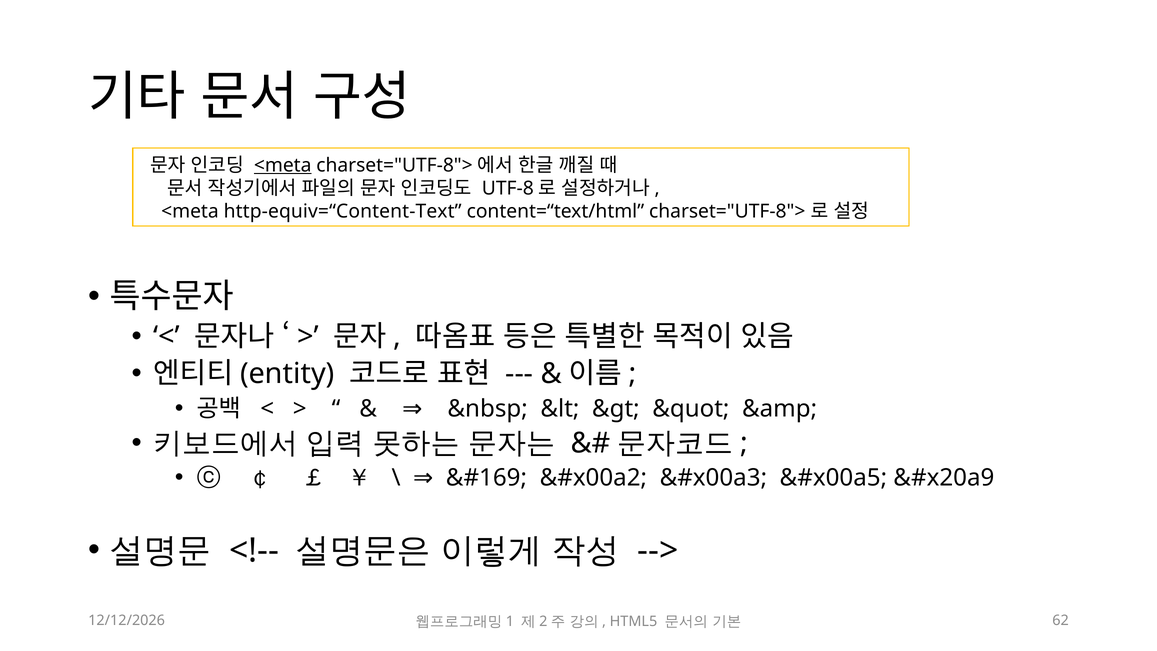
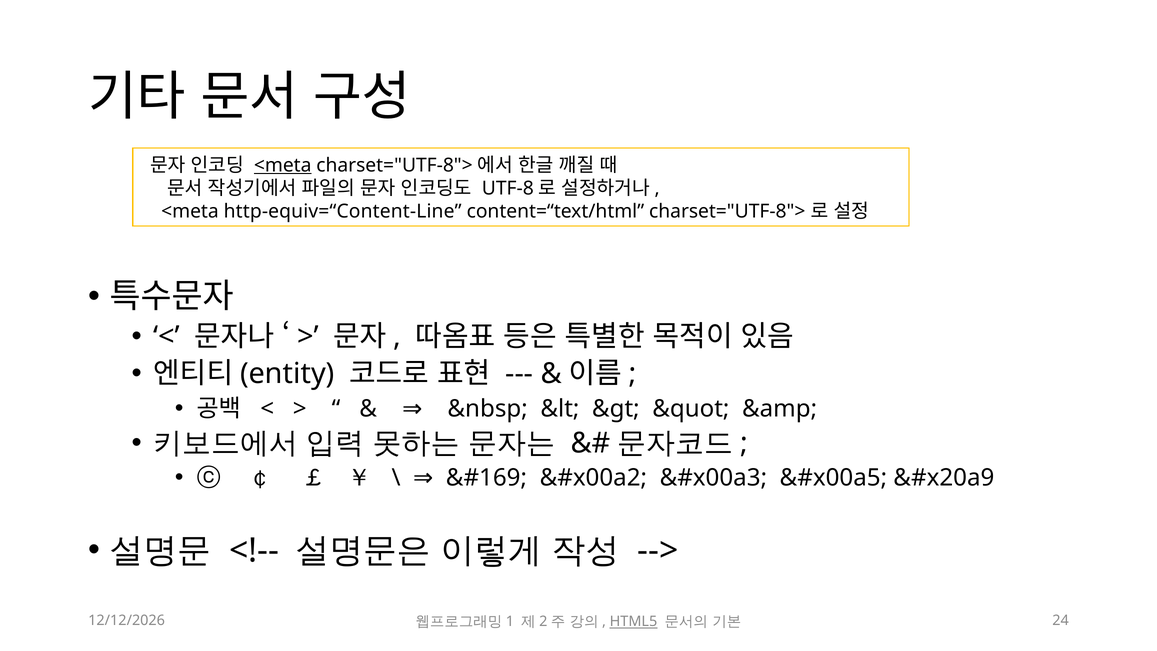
http-equiv=“Content-Text: http-equiv=“Content-Text -> http-equiv=“Content-Line (343, 211)
HTML5 underline: none -> present (633, 622)
62: 62 -> 24 (1061, 620)
